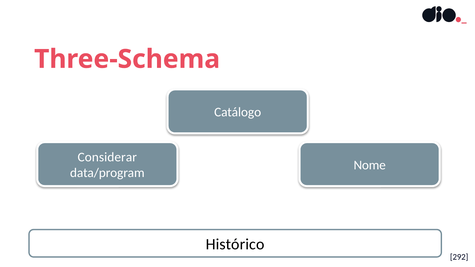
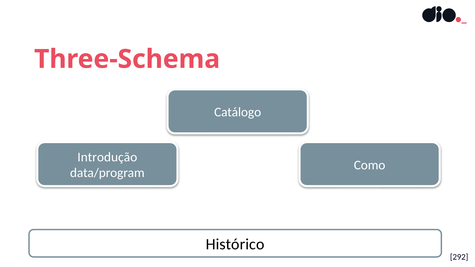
Considerar: Considerar -> Introdução (107, 157)
Nome: Nome -> Como (370, 165)
